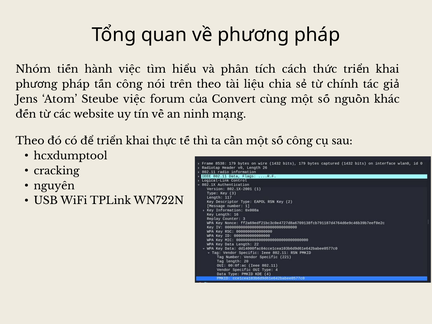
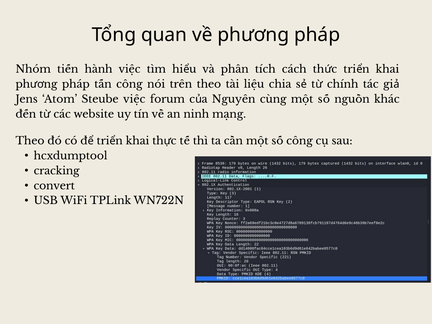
Convert: Convert -> Nguyên (234, 99)
nguyên: nguyên -> convert (54, 186)
